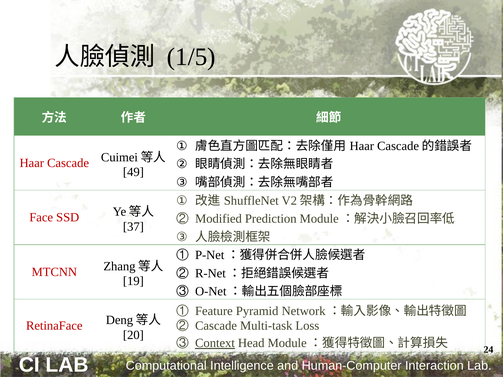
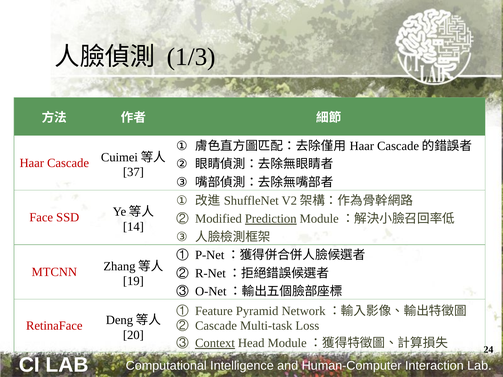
1/5: 1/5 -> 1/3 (191, 57)
49: 49 -> 37 (133, 172)
Prediction underline: none -> present (271, 219)
37: 37 -> 14 (133, 227)
